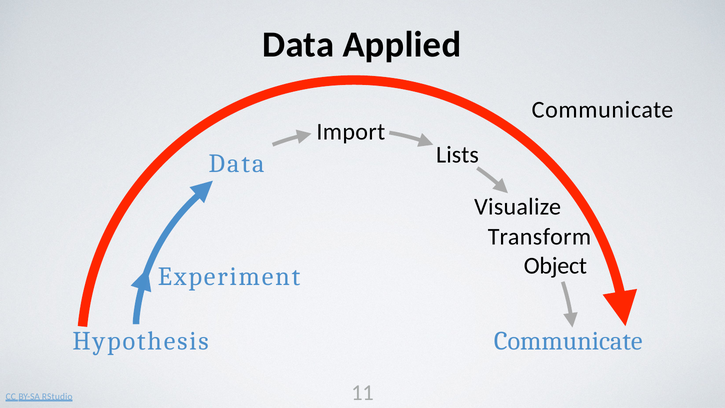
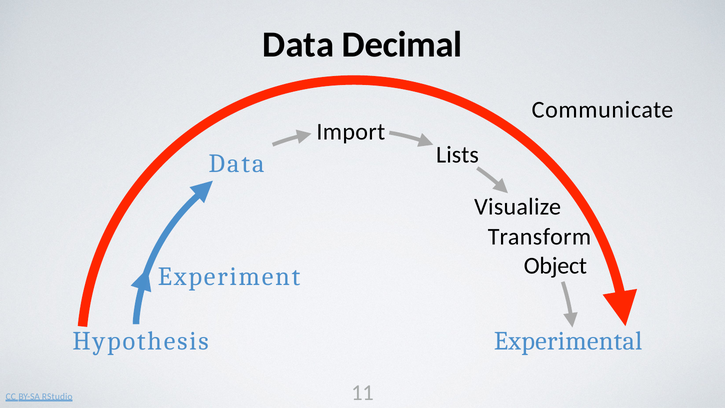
Applied: Applied -> Decimal (402, 45)
Communicate: Communicate -> Experimental (568, 341)
